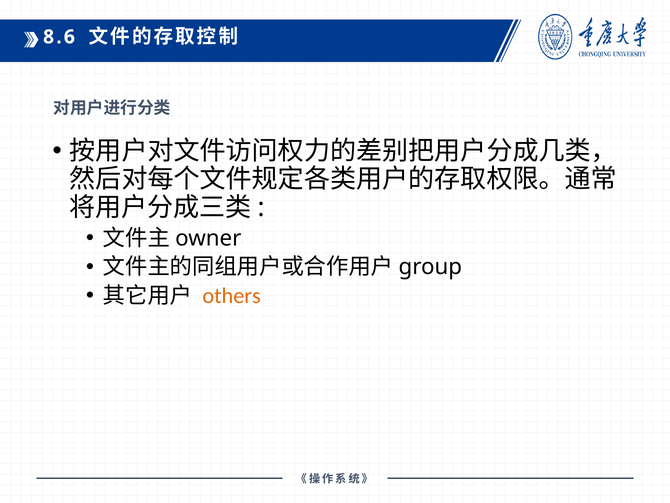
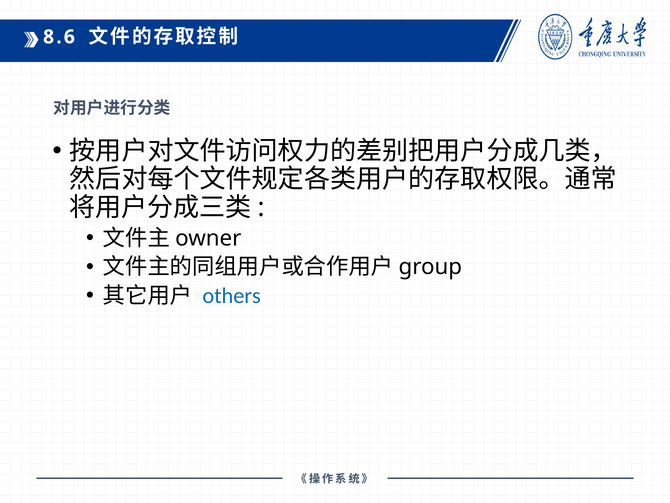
others colour: orange -> blue (232, 296)
